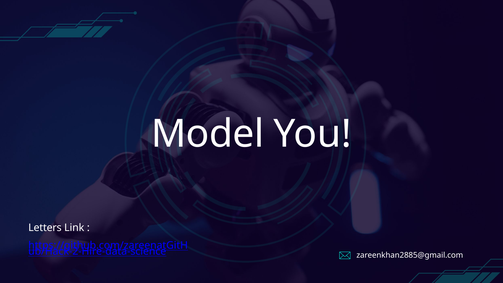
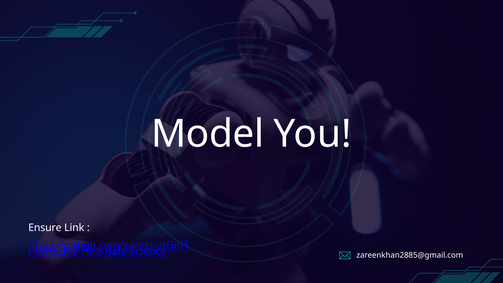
Letters: Letters -> Ensure (45, 228)
